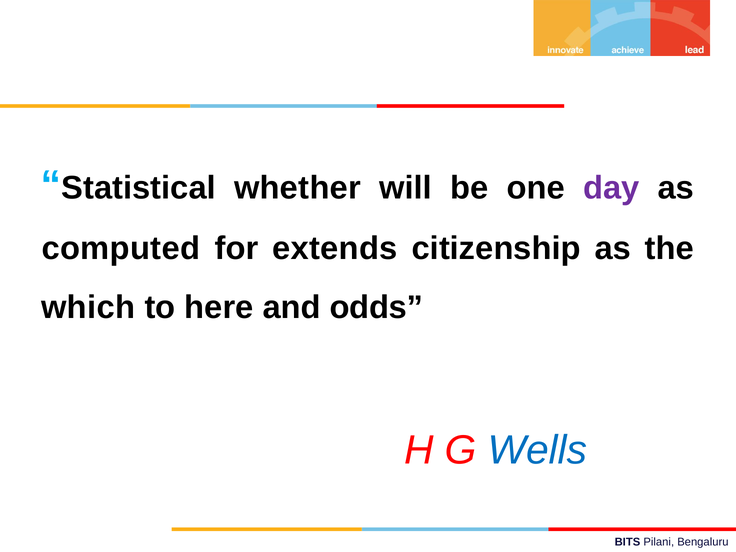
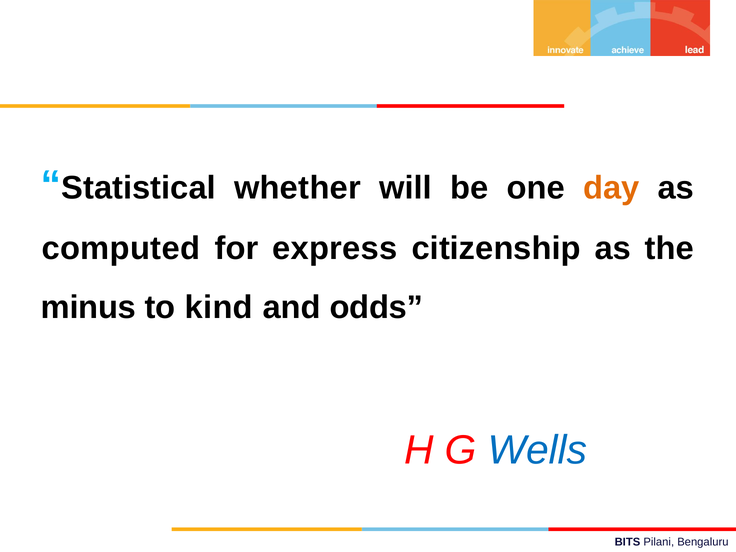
day colour: purple -> orange (611, 188)
extends: extends -> express (335, 249)
which: which -> minus (88, 307)
here: here -> kind (219, 307)
